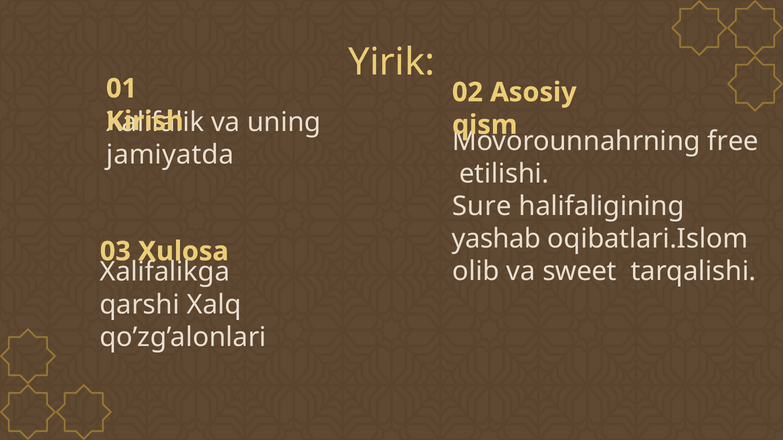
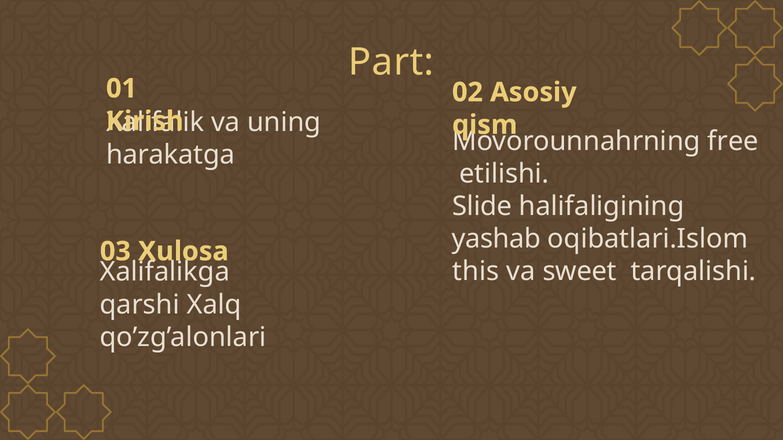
Yirik: Yirik -> Part (391, 63)
jamiyatda: jamiyatda -> harakatga (170, 155)
Sure: Sure -> Slide (482, 206)
olib: olib -> this (476, 272)
